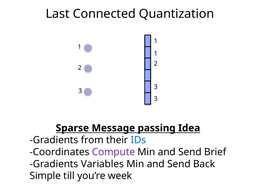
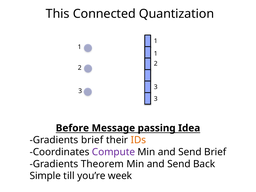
Last: Last -> This (58, 14)
Sparse: Sparse -> Before (72, 128)
Gradients from: from -> brief (92, 140)
IDs colour: blue -> orange (138, 140)
Variables: Variables -> Theorem (102, 164)
